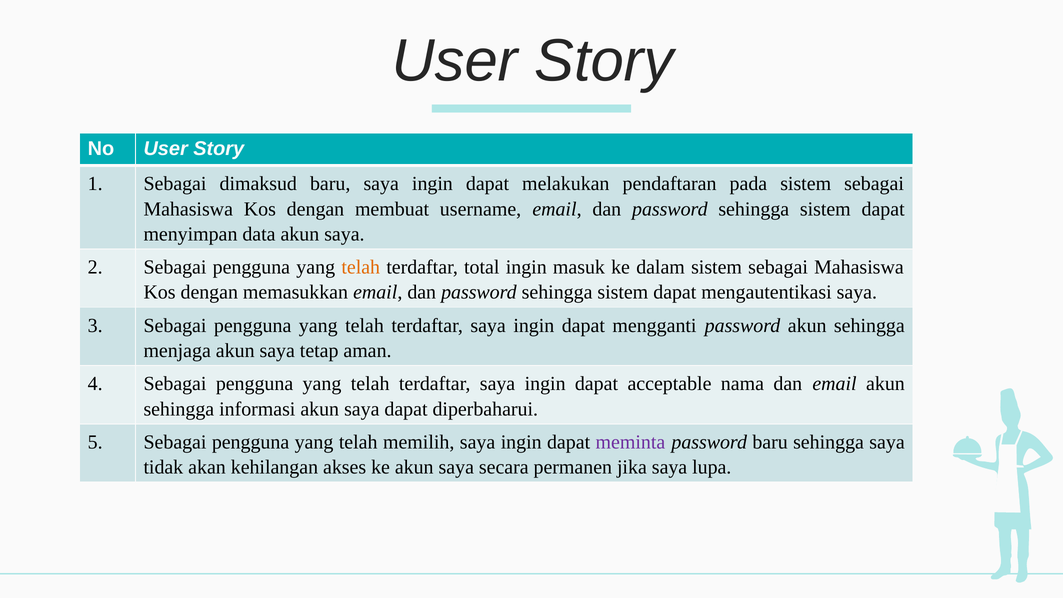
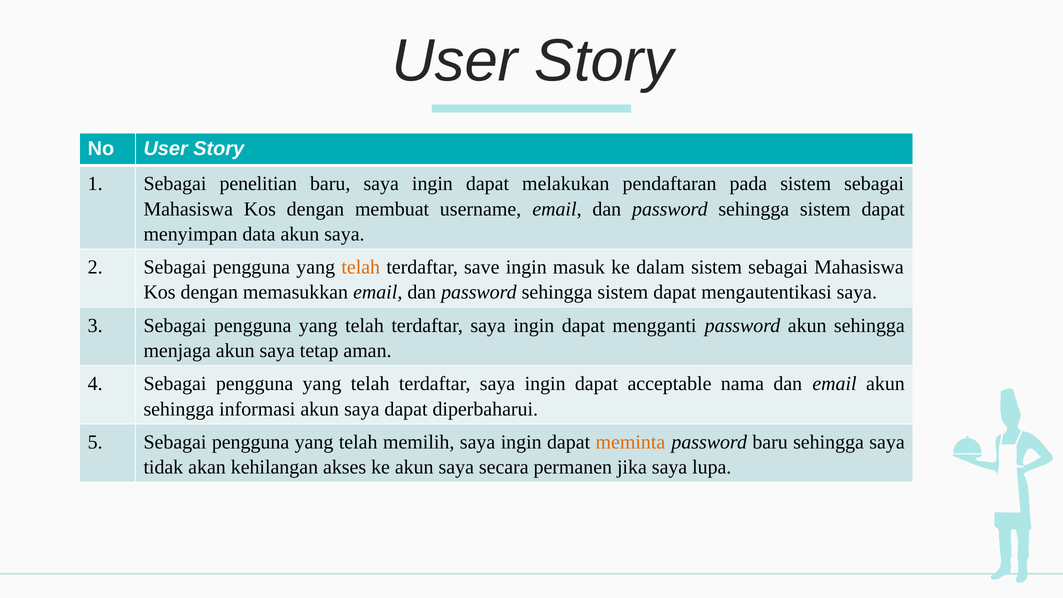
dimaksud: dimaksud -> penelitian (258, 184)
total: total -> save (482, 267)
meminta colour: purple -> orange (630, 442)
